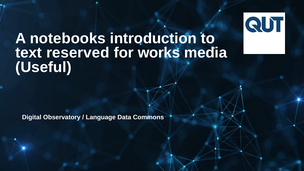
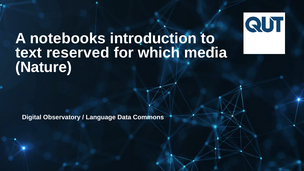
works: works -> which (159, 53)
Useful: Useful -> Nature (44, 67)
